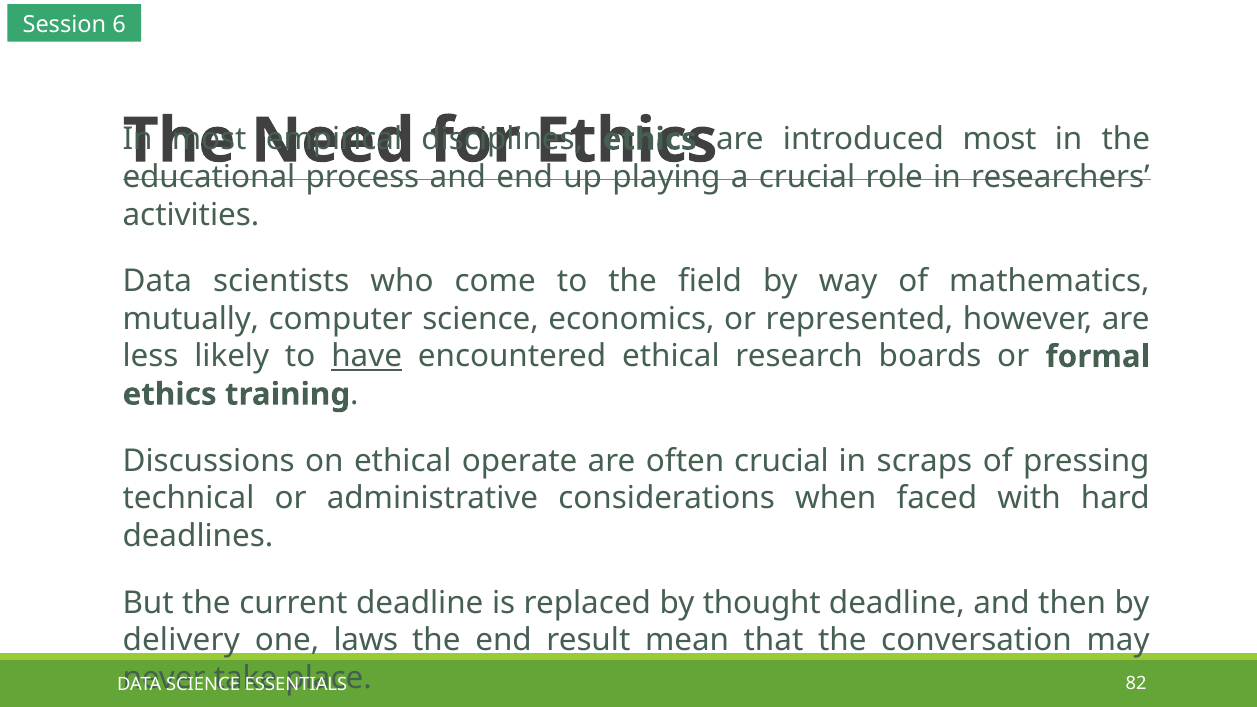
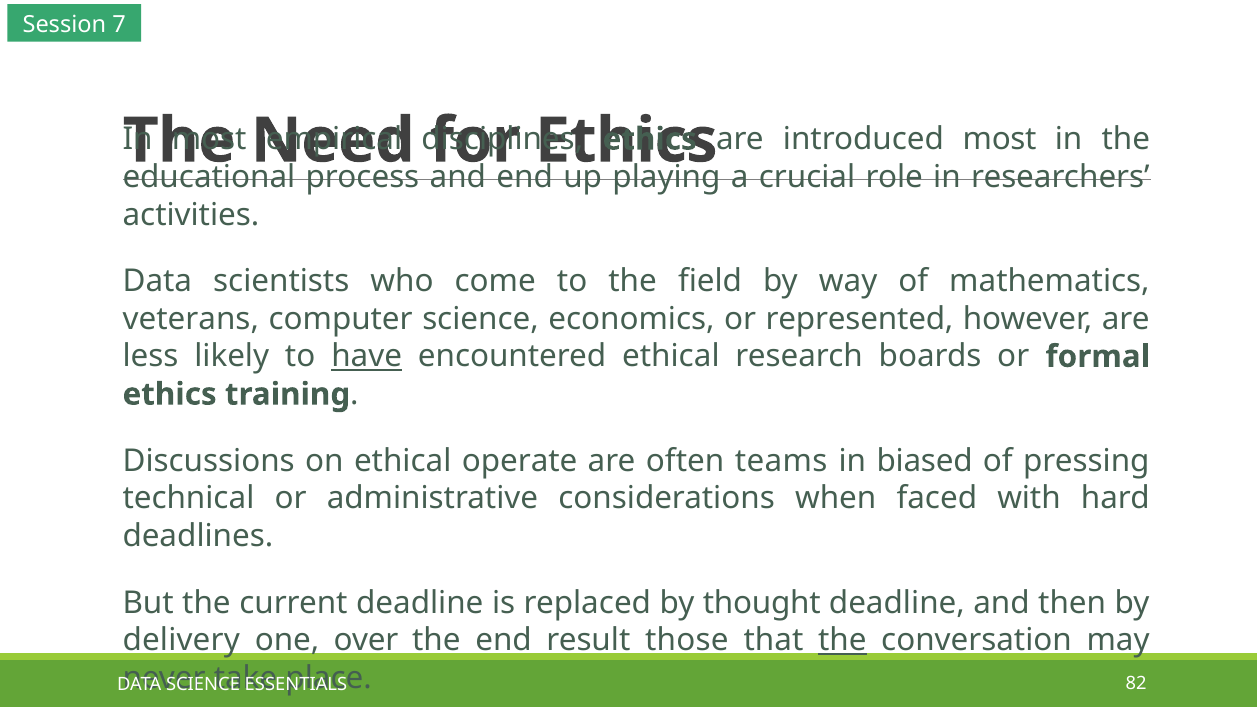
6: 6 -> 7 (119, 24)
mutually: mutually -> veterans (191, 319)
often crucial: crucial -> teams (781, 461)
scraps: scraps -> biased (925, 461)
laws: laws -> over (366, 641)
mean: mean -> those (687, 641)
the underline: none -> present (842, 641)
